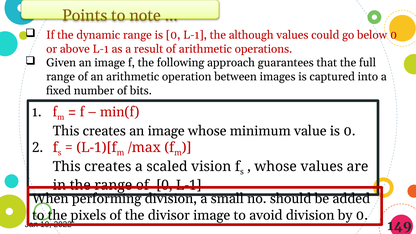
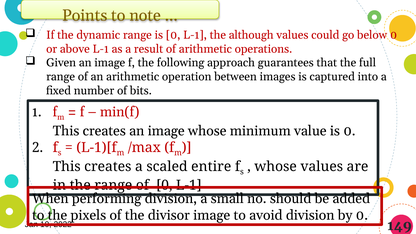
vision: vision -> entire (211, 166)
